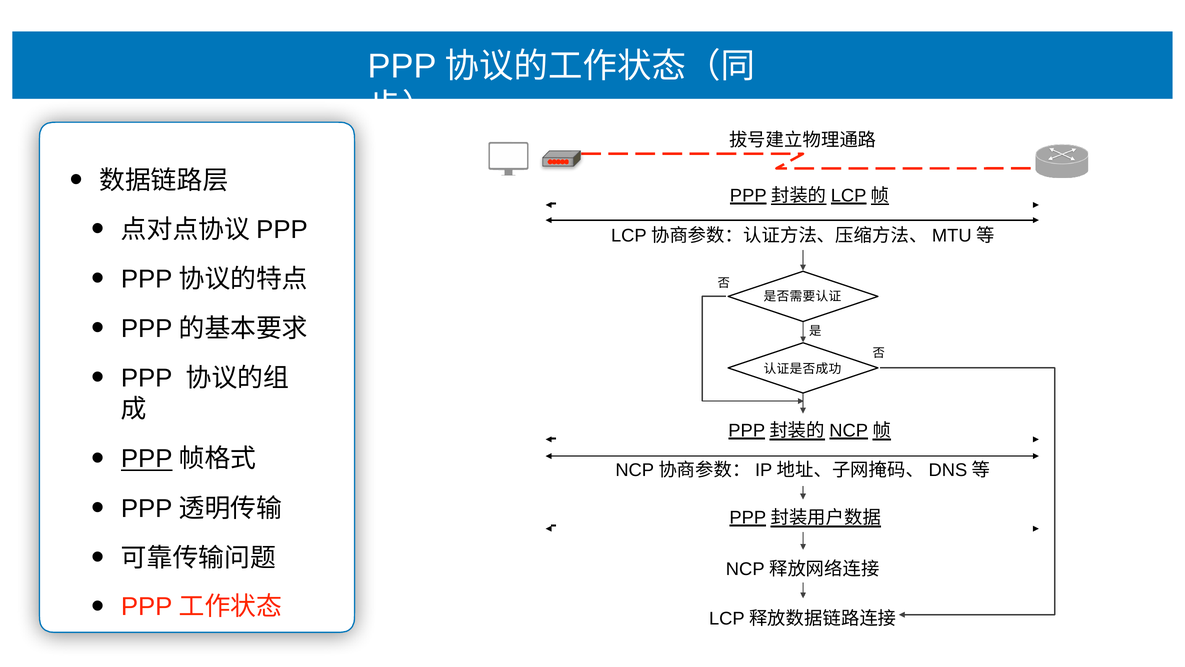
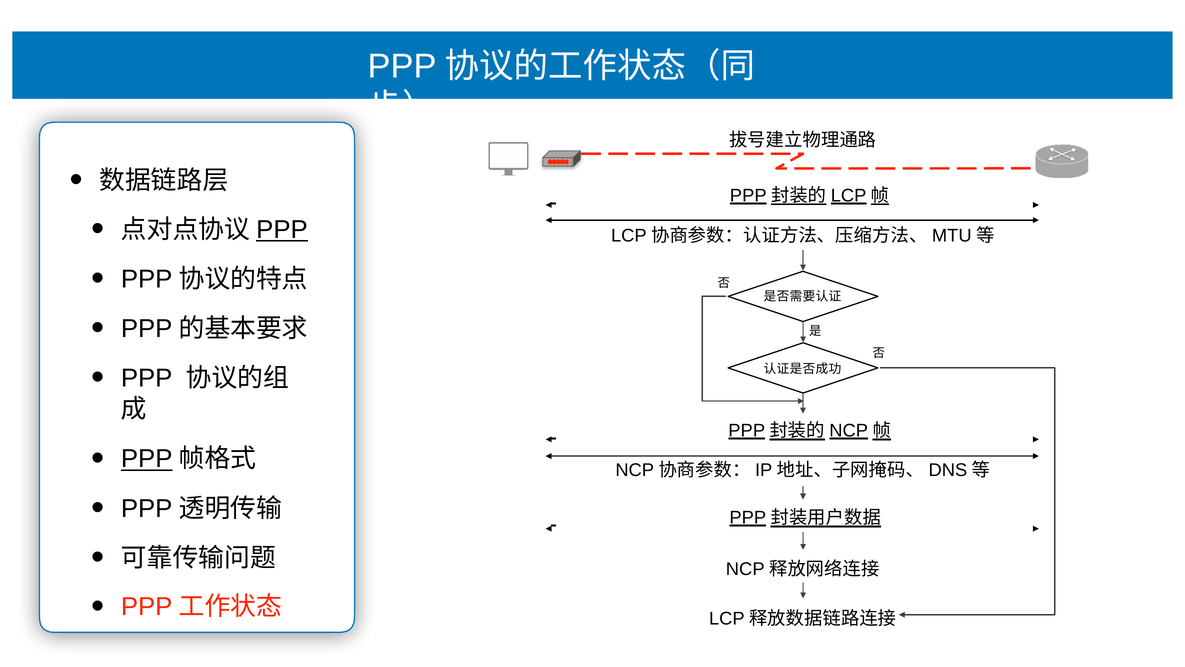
PPP underline: none -> present (282, 229)
